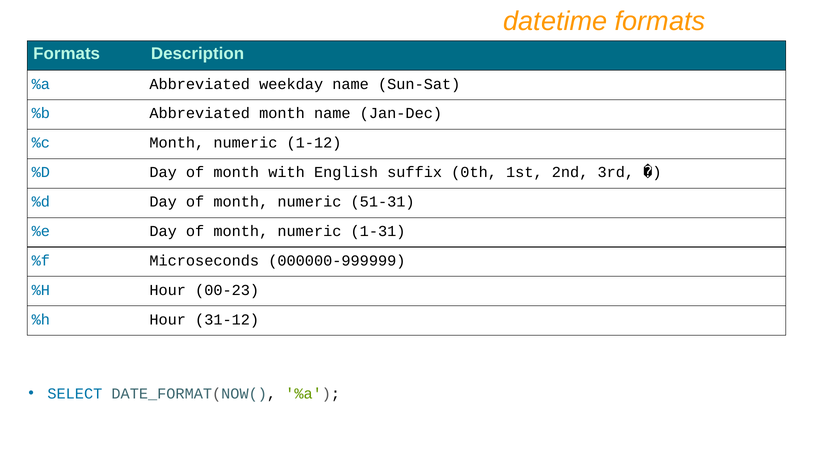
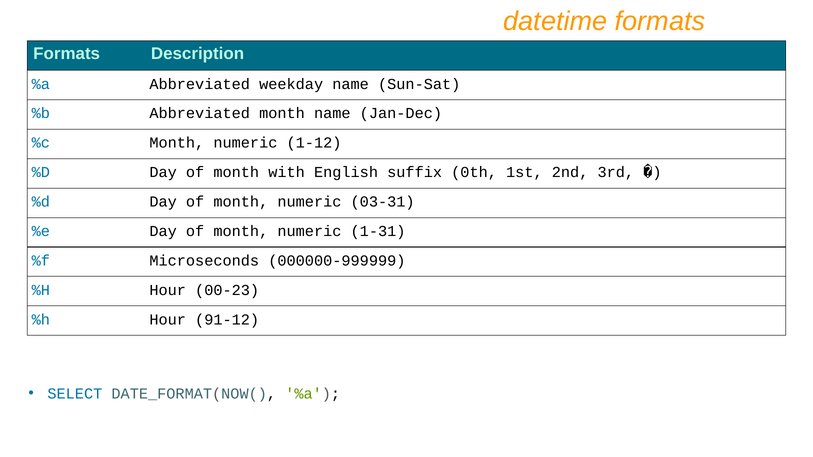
51-31: 51-31 -> 03-31 (383, 202)
31-12: 31-12 -> 91-12 (227, 320)
